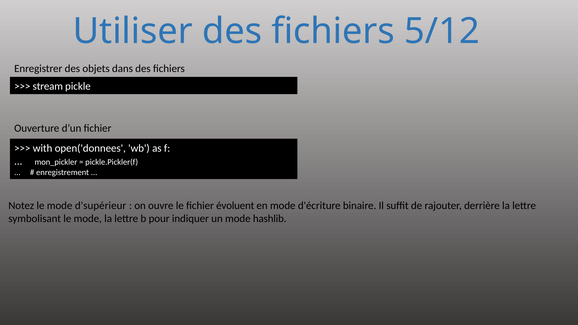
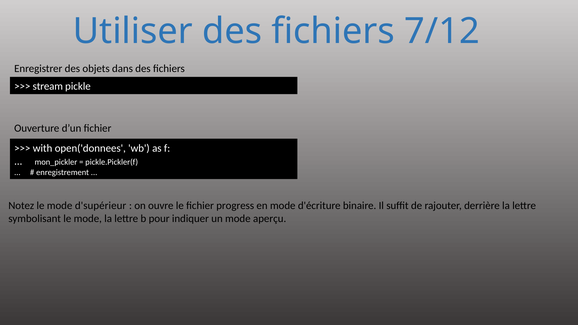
5/12: 5/12 -> 7/12 (442, 31)
évoluent: évoluent -> progress (235, 206)
hashlib: hashlib -> aperçu (270, 219)
